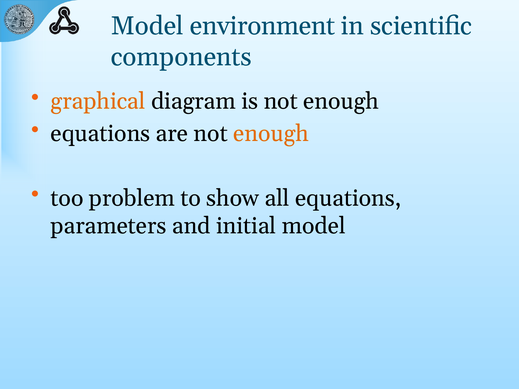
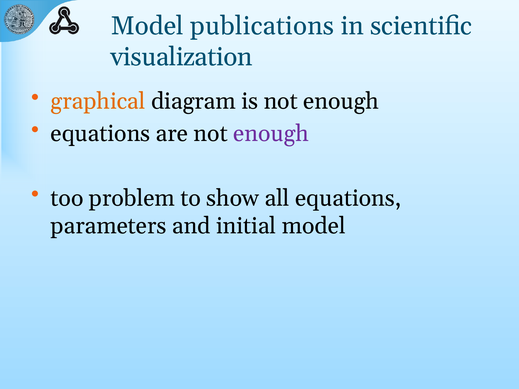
environment: environment -> publications (262, 26)
components: components -> visualization (181, 57)
enough colour: orange -> purple (271, 134)
